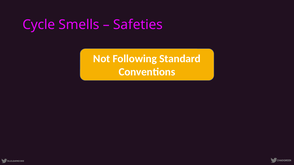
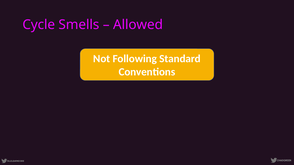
Safeties: Safeties -> Allowed (138, 25)
